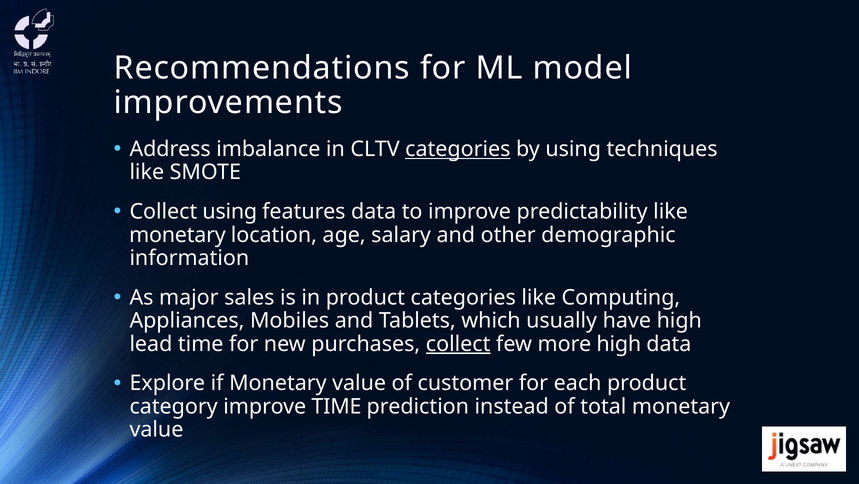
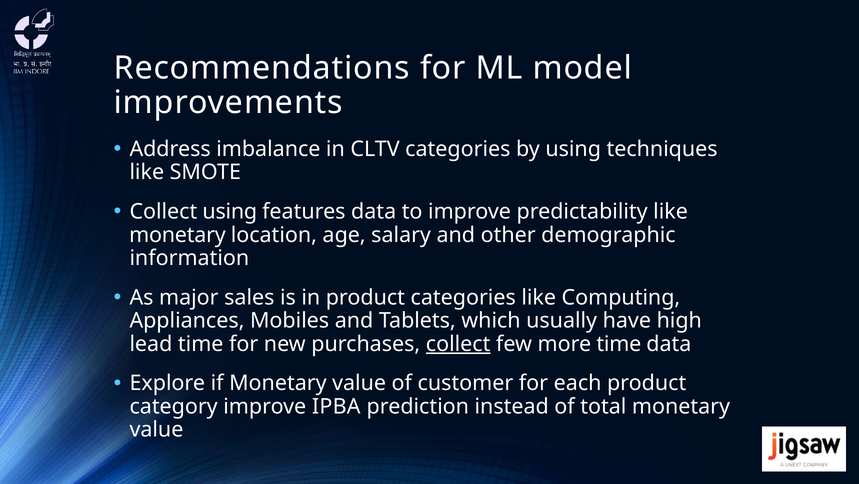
categories underline: present -> none (458, 149)
more high: high -> time (619, 344)
improve TIME: TIME -> IPBA (336, 406)
